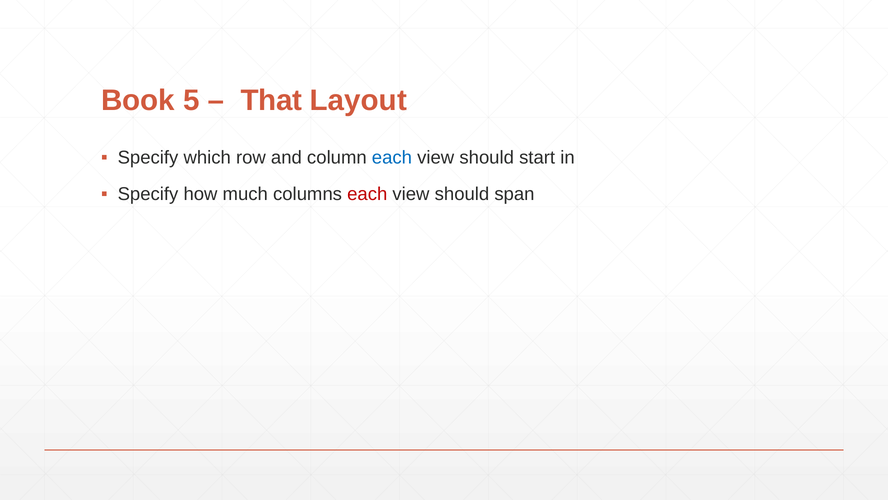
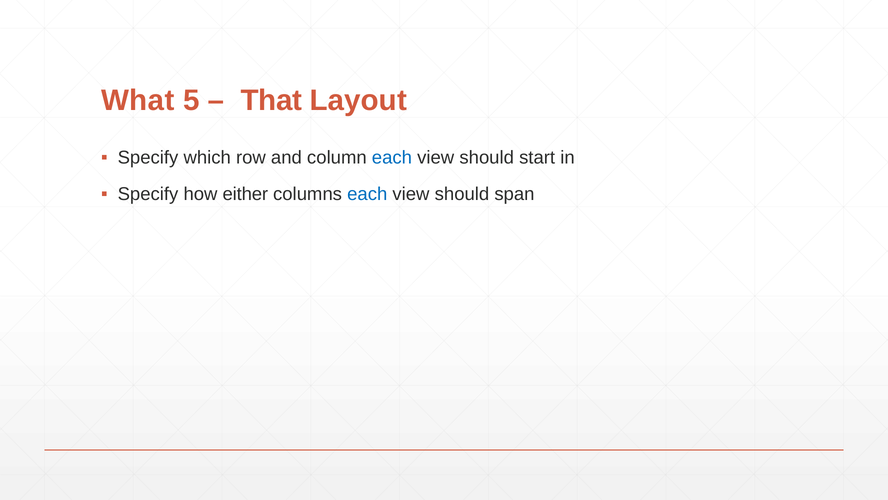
Book: Book -> What (138, 100)
much: much -> either (245, 194)
each colour: red -> blue (367, 194)
